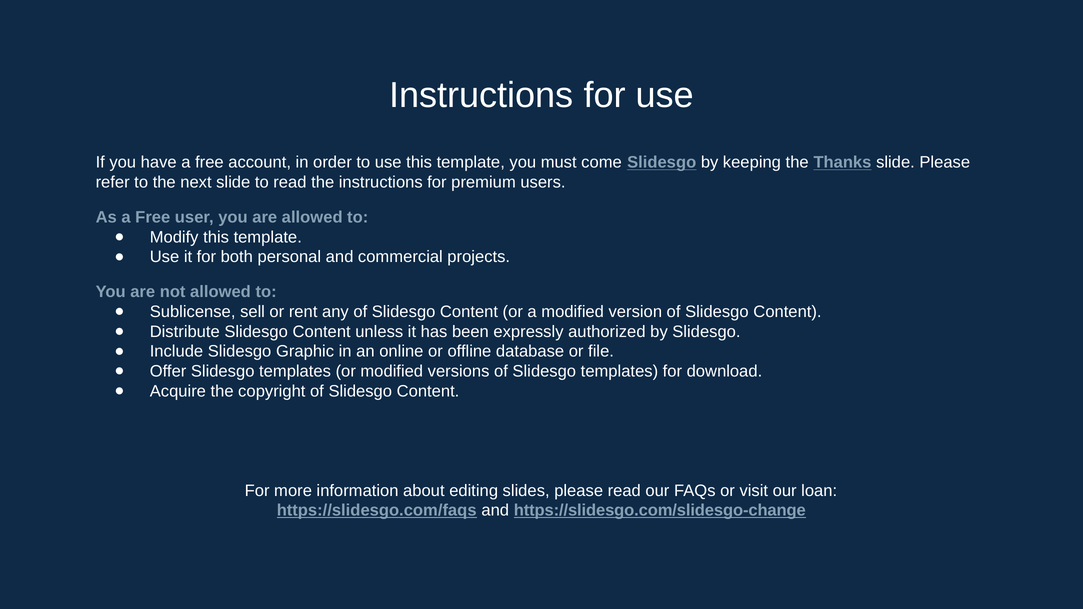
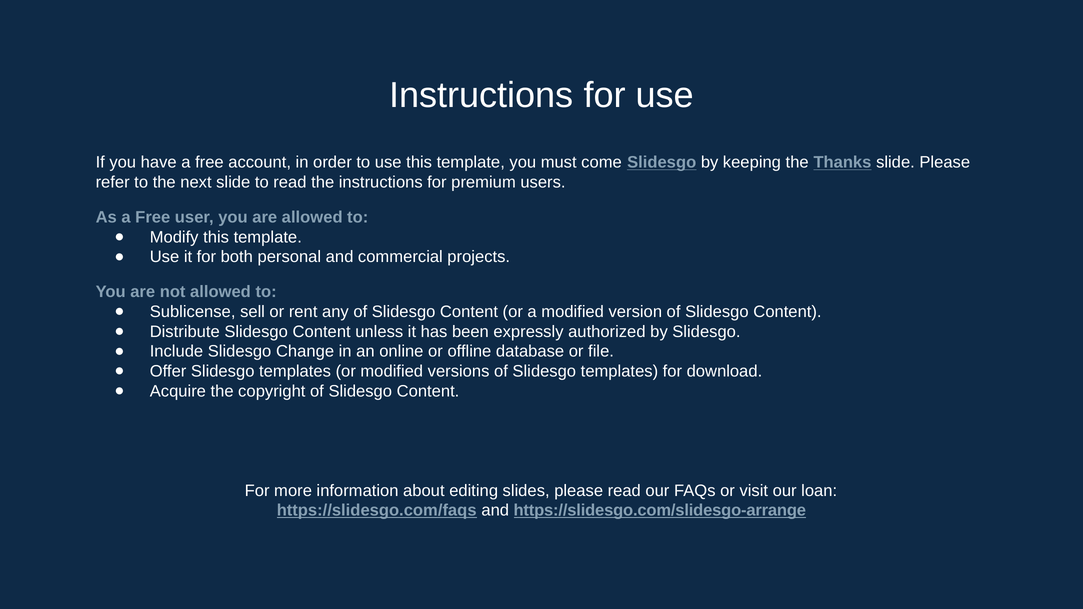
Graphic: Graphic -> Change (305, 352)
https://slidesgo.com/slidesgo-change: https://slidesgo.com/slidesgo-change -> https://slidesgo.com/slidesgo-arrange (660, 511)
